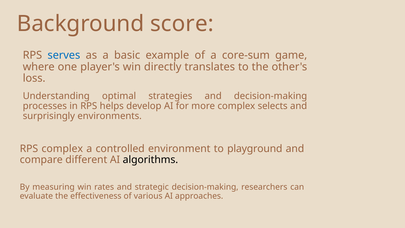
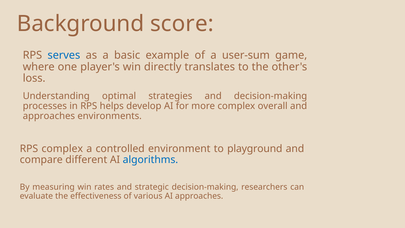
core-sum: core-sum -> user-sum (246, 55)
selects: selects -> overall (273, 106)
surprisingly: surprisingly -> approaches (49, 116)
algorithms colour: black -> blue (150, 160)
